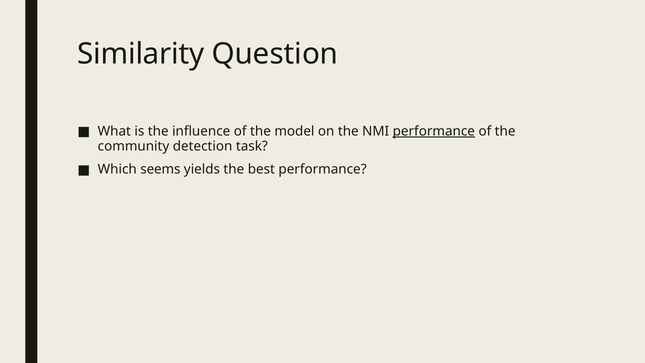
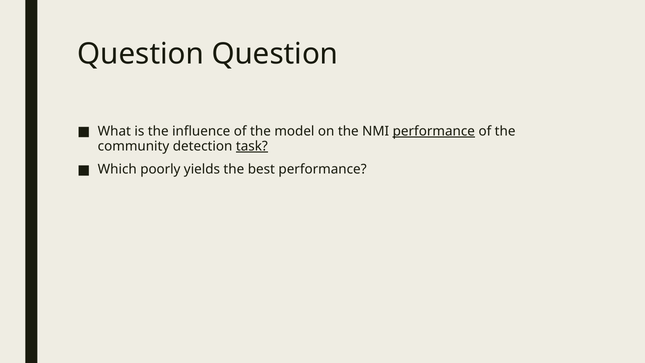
Similarity: Similarity -> Question (141, 54)
task underline: none -> present (252, 146)
seems: seems -> poorly (160, 169)
